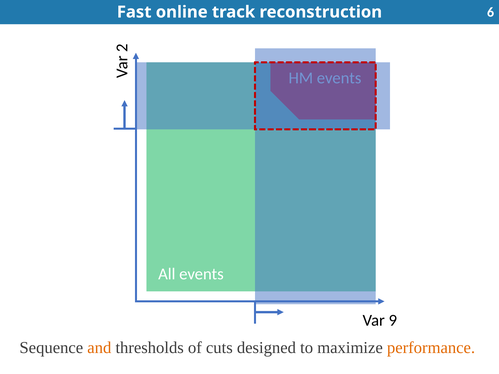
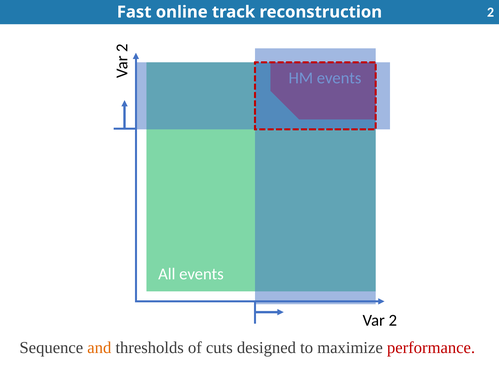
reconstruction 6: 6 -> 2 (491, 12)
Var 9: 9 -> 2 (393, 321)
performance colour: orange -> red (431, 348)
